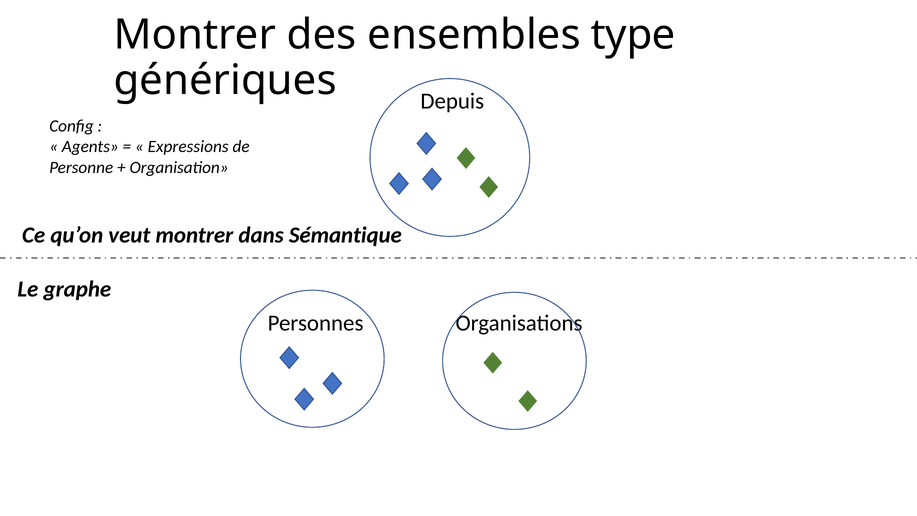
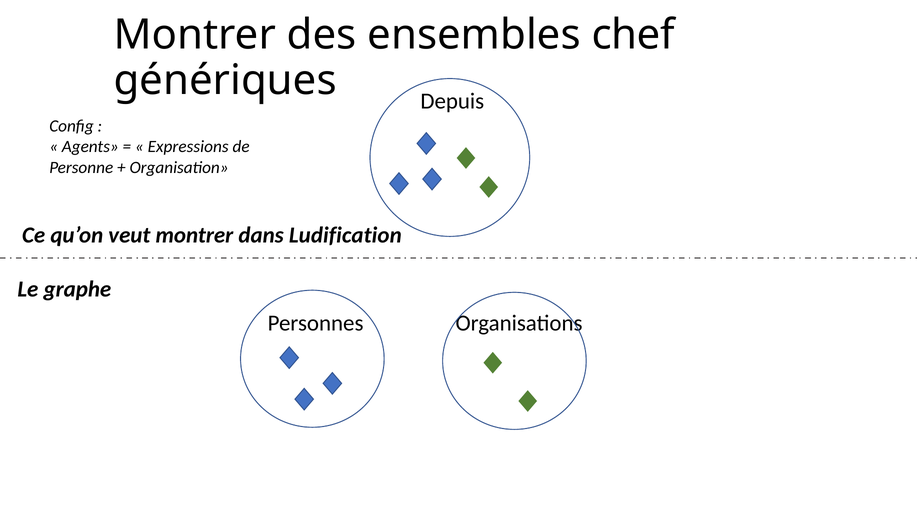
type: type -> chef (633, 35)
Sémantique: Sémantique -> Ludification (345, 235)
